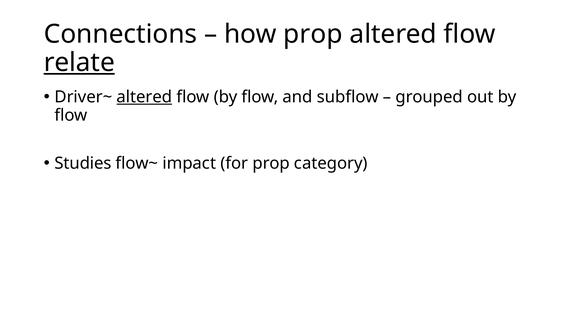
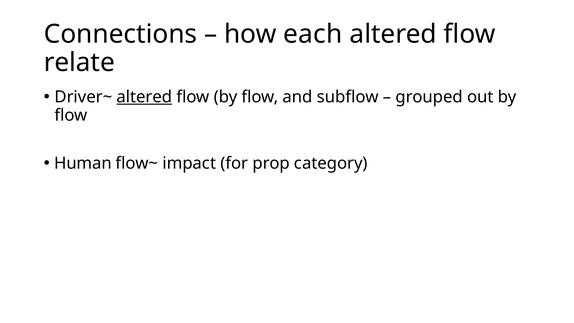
how prop: prop -> each (313, 34)
relate underline: present -> none (79, 62)
Studies: Studies -> Human (83, 163)
